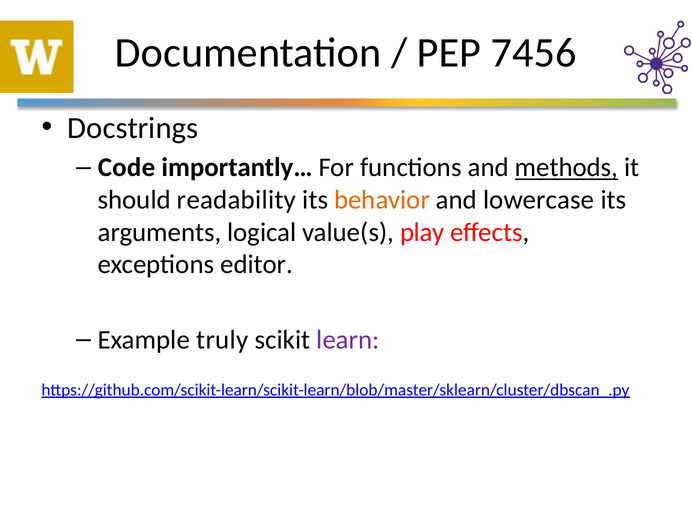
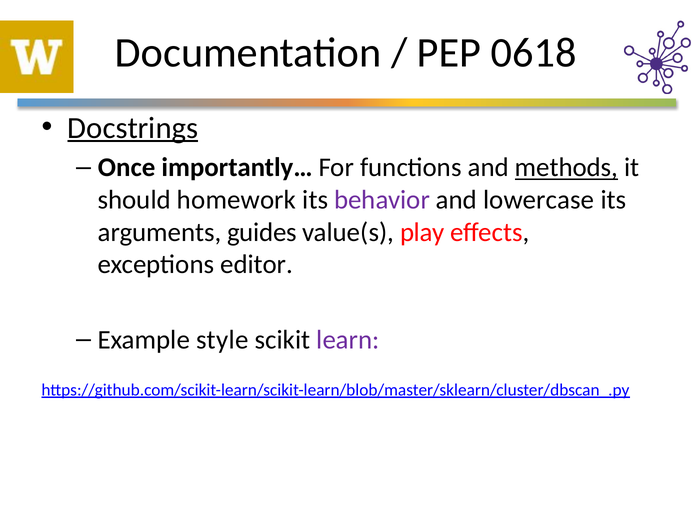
7456: 7456 -> 0618 (534, 53)
Docstrings underline: none -> present (133, 128)
Code: Code -> Once (127, 168)
readability: readability -> homework (237, 200)
behavior colour: orange -> purple (382, 200)
logical: logical -> guides (262, 232)
truly: truly -> style (222, 340)
